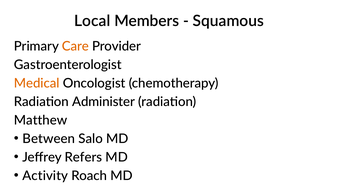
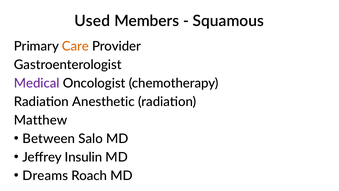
Local: Local -> Used (92, 21)
Medical colour: orange -> purple (37, 83)
Administer: Administer -> Anesthetic (103, 102)
Refers: Refers -> Insulin (83, 157)
Activity: Activity -> Dreams (45, 175)
